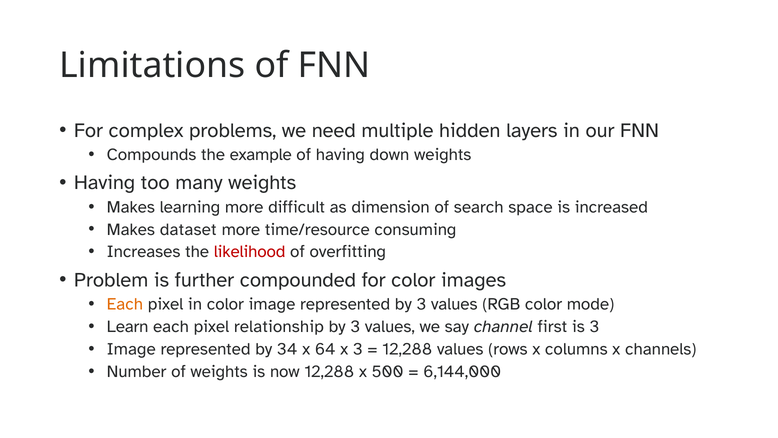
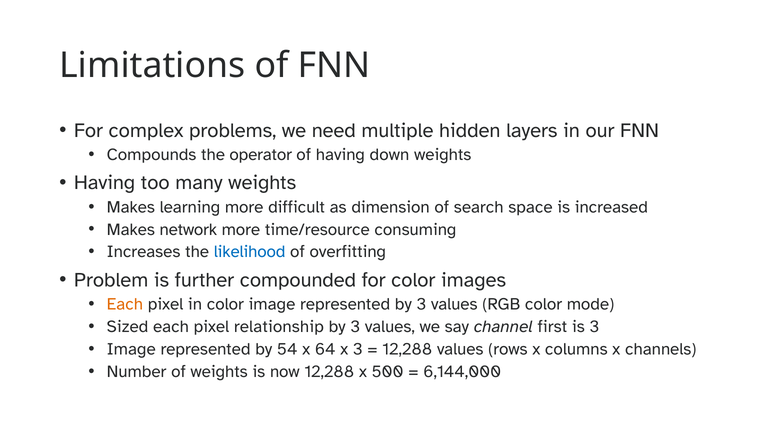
example: example -> operator (261, 154)
dataset: dataset -> network (188, 229)
likelihood colour: red -> blue (250, 252)
Learn: Learn -> Sized (128, 326)
34: 34 -> 54 (287, 349)
